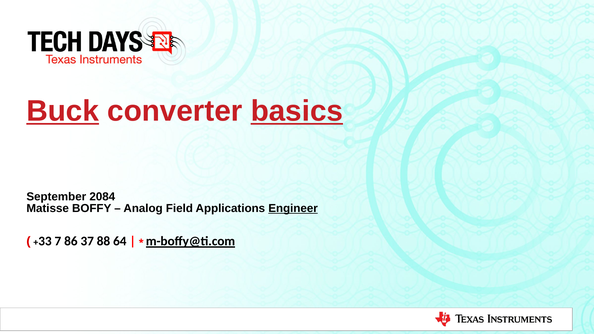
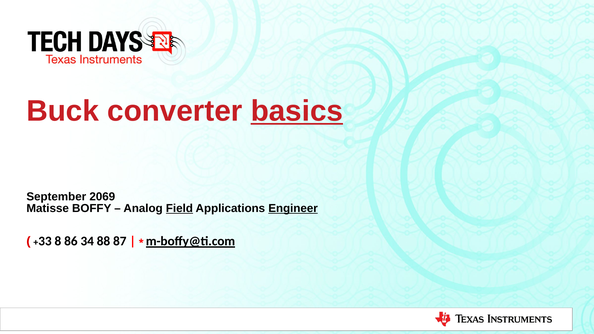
Buck underline: present -> none (63, 111)
2084: 2084 -> 2069 (102, 197)
Field underline: none -> present (179, 208)
7: 7 -> 8 (58, 241)
37: 37 -> 34 (87, 241)
64: 64 -> 87 (120, 241)
